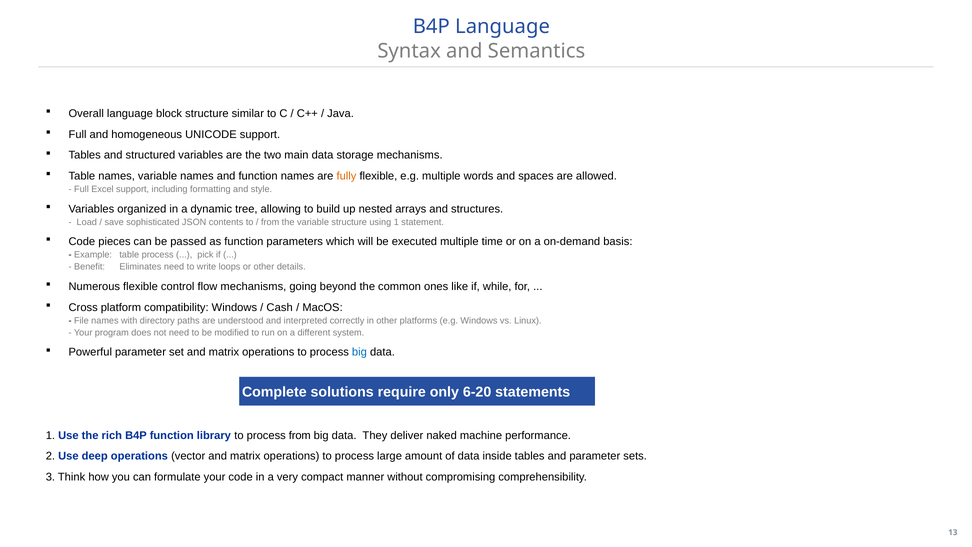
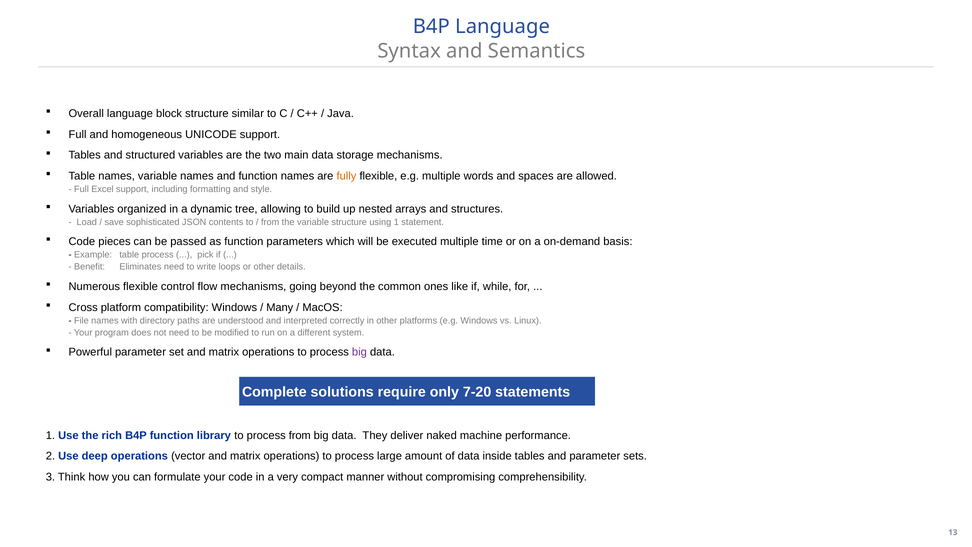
Cash: Cash -> Many (280, 307)
big colour: blue -> purple (359, 352)
6-20: 6-20 -> 7-20 (477, 392)
